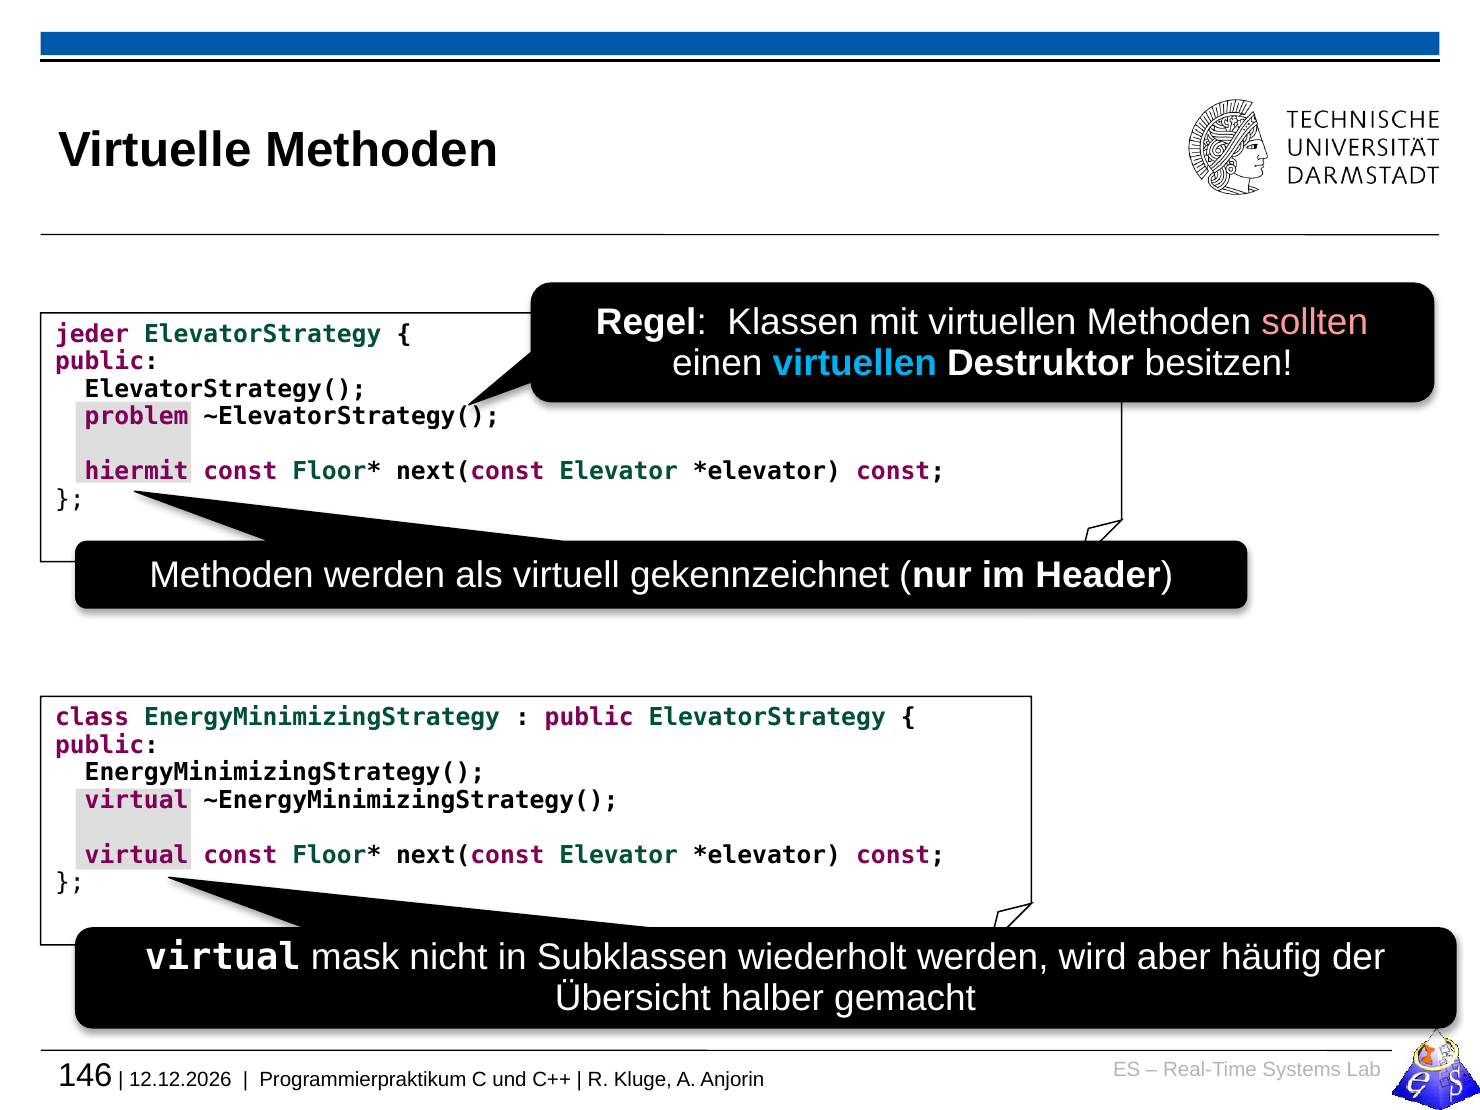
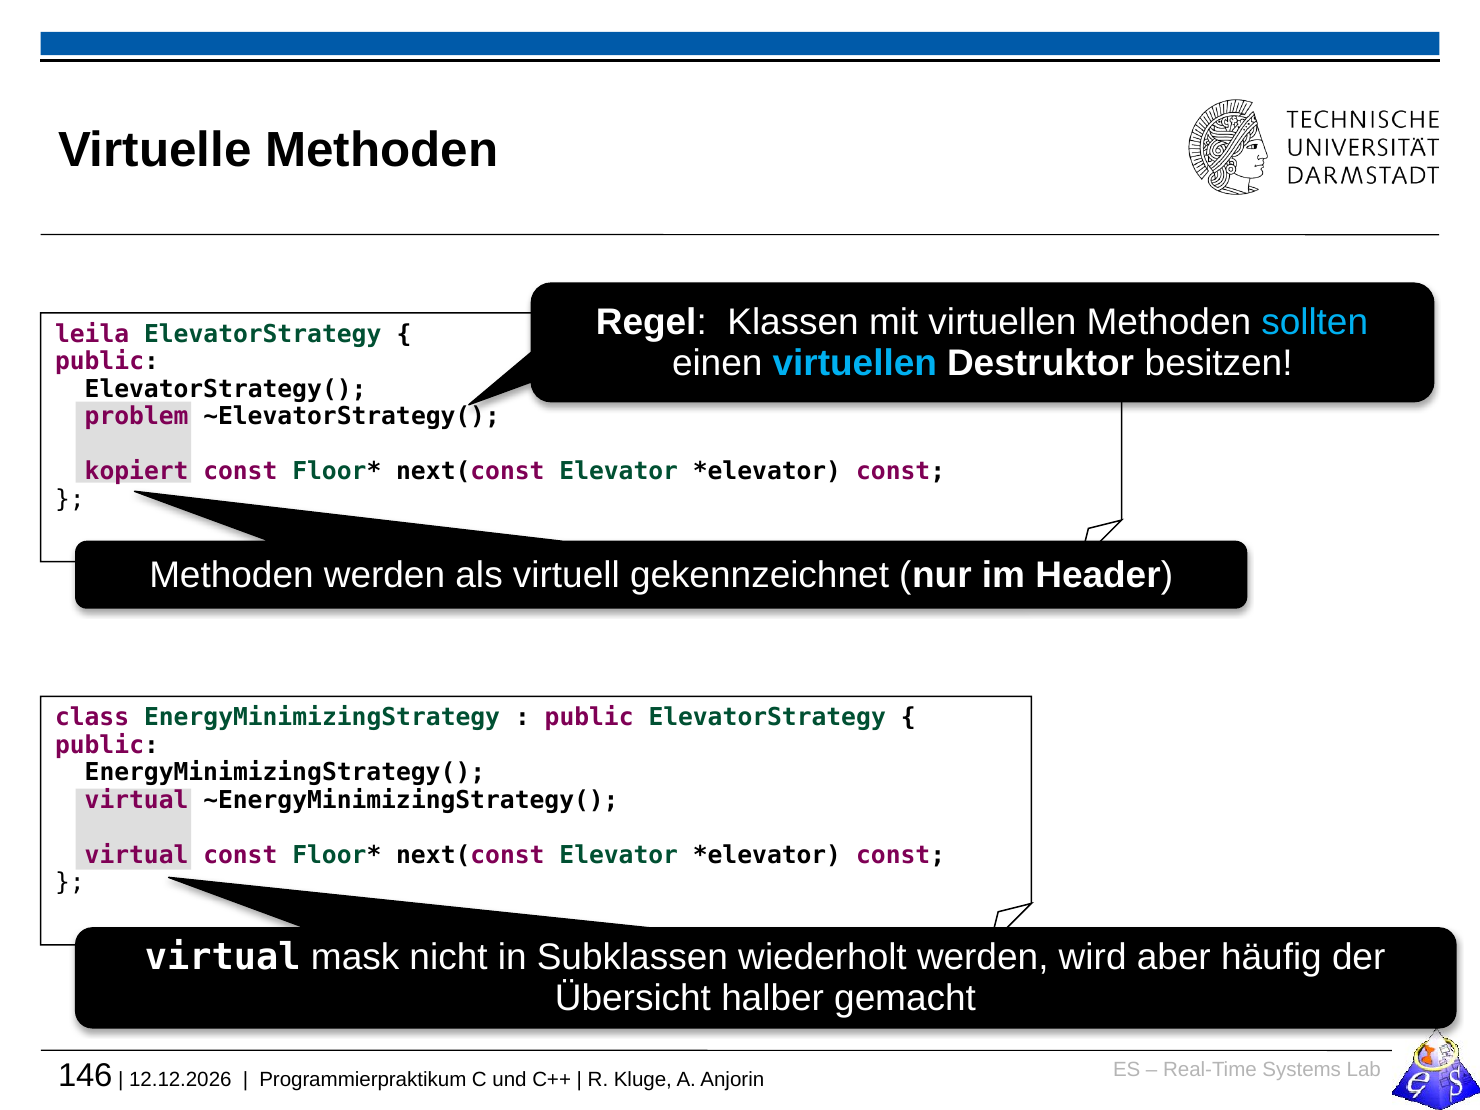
sollten colour: pink -> light blue (1315, 322)
jeder: jeder -> leila (92, 334)
hiermit: hiermit -> kopiert (137, 472)
